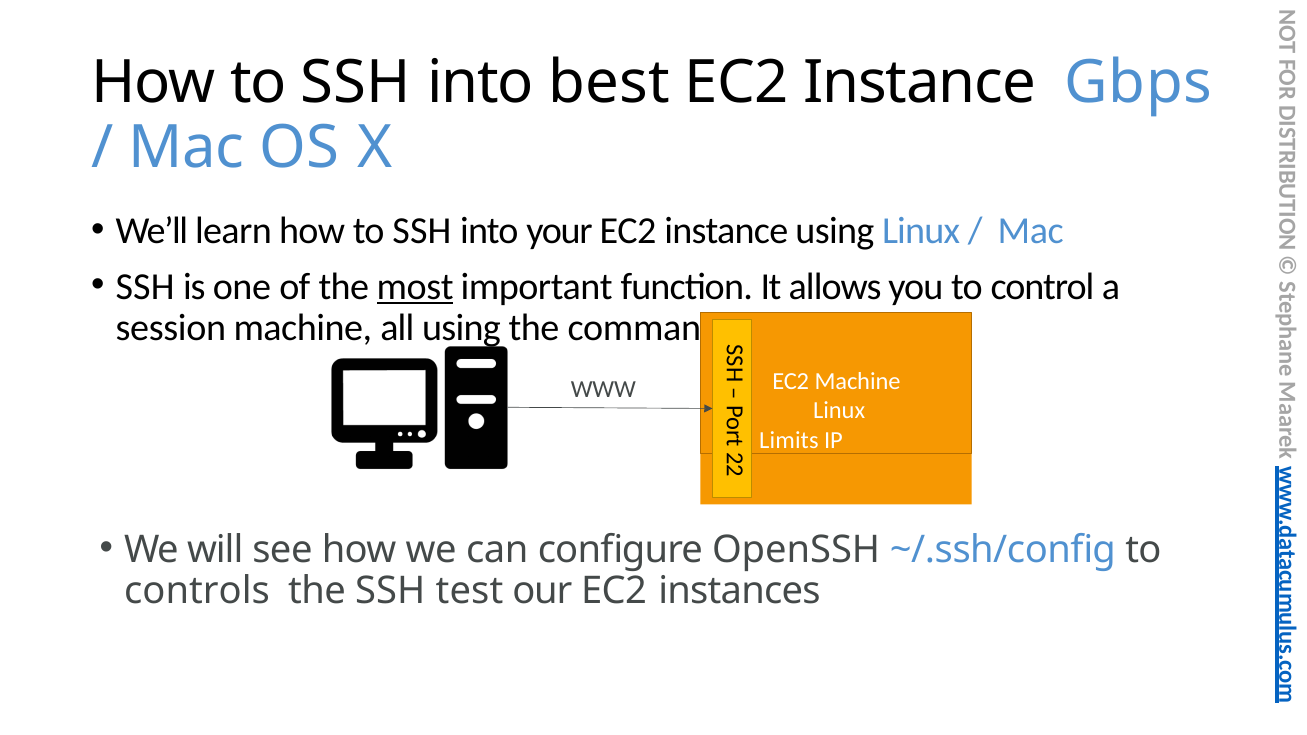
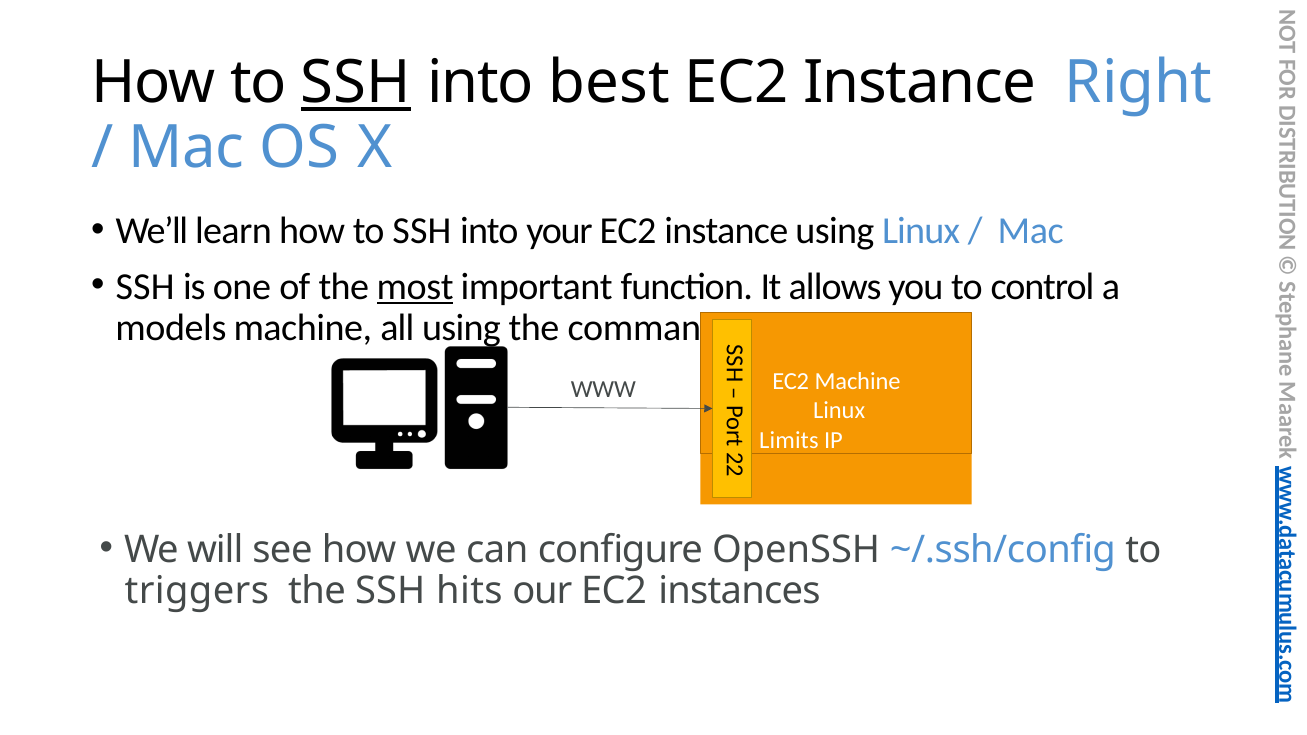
SSH underline: none -> present (356, 83)
Gbps: Gbps -> Right (1139, 83)
session: session -> models (171, 328)
controls: controls -> triggers (197, 591)
test: test -> hits (469, 591)
